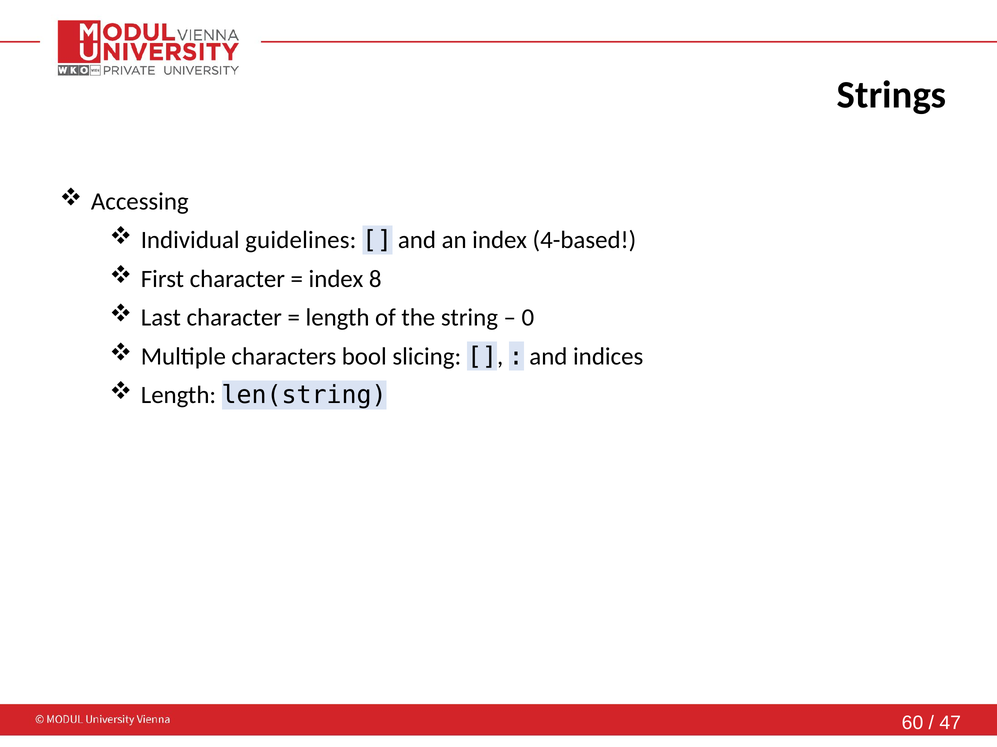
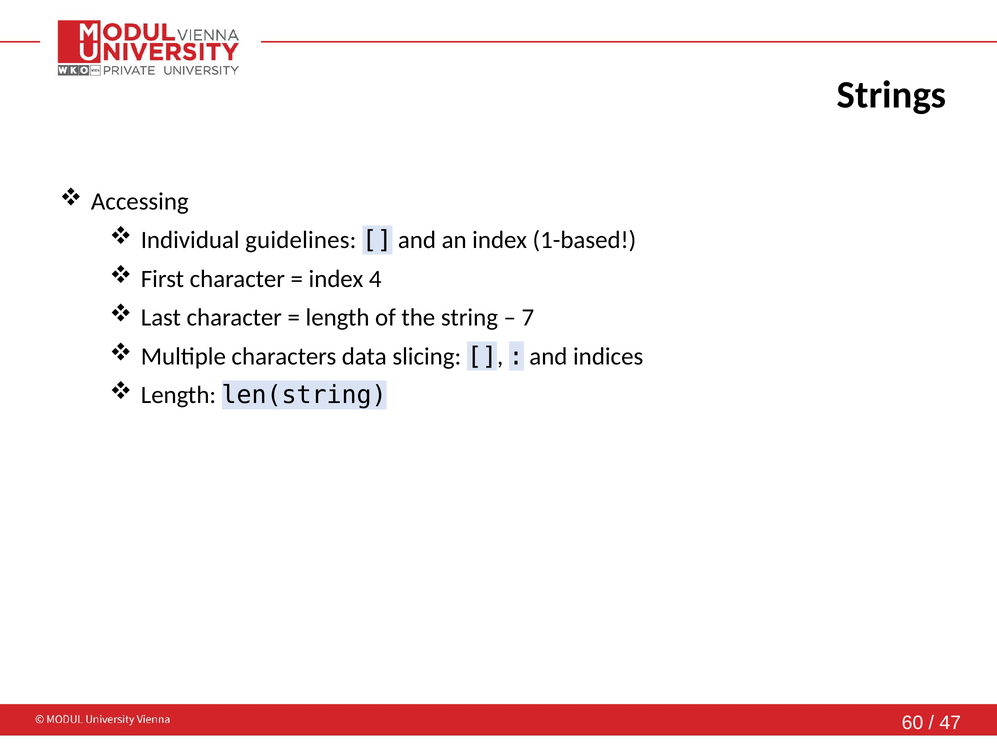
4-based: 4-based -> 1-based (584, 241)
8: 8 -> 4 (375, 279)
0: 0 -> 7 (528, 318)
bool: bool -> data (364, 357)
